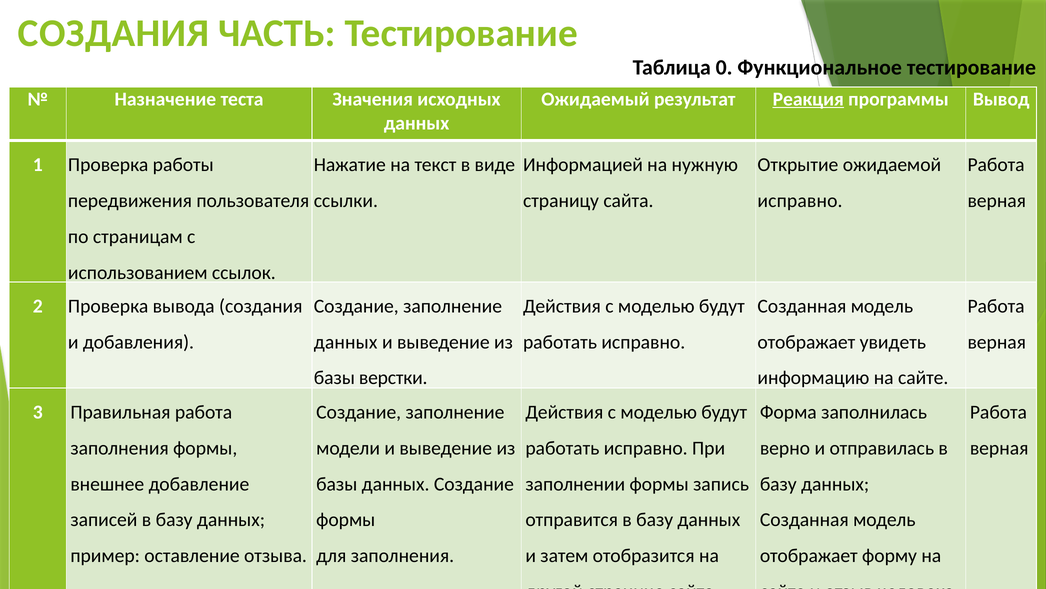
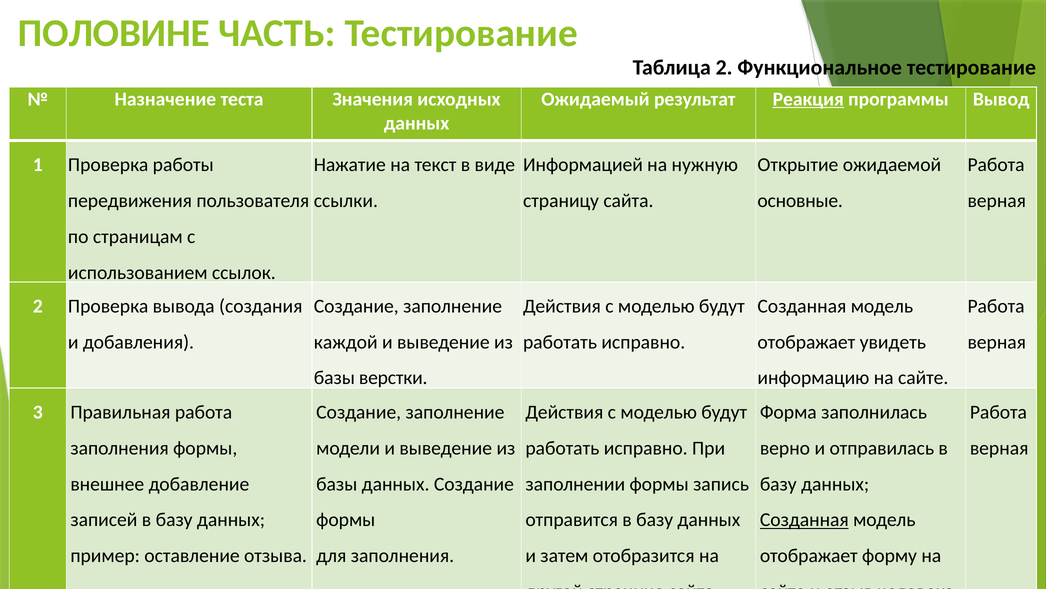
СОЗДАНИЯ: СОЗДАНИЯ -> ПОЛОВИНЕ (114, 33)
Таблица 0: 0 -> 2 (724, 68)
исправно: исправно -> основные (800, 200)
данных: данных -> каждой (346, 342)
Созданная underline: none -> present (804, 519)
